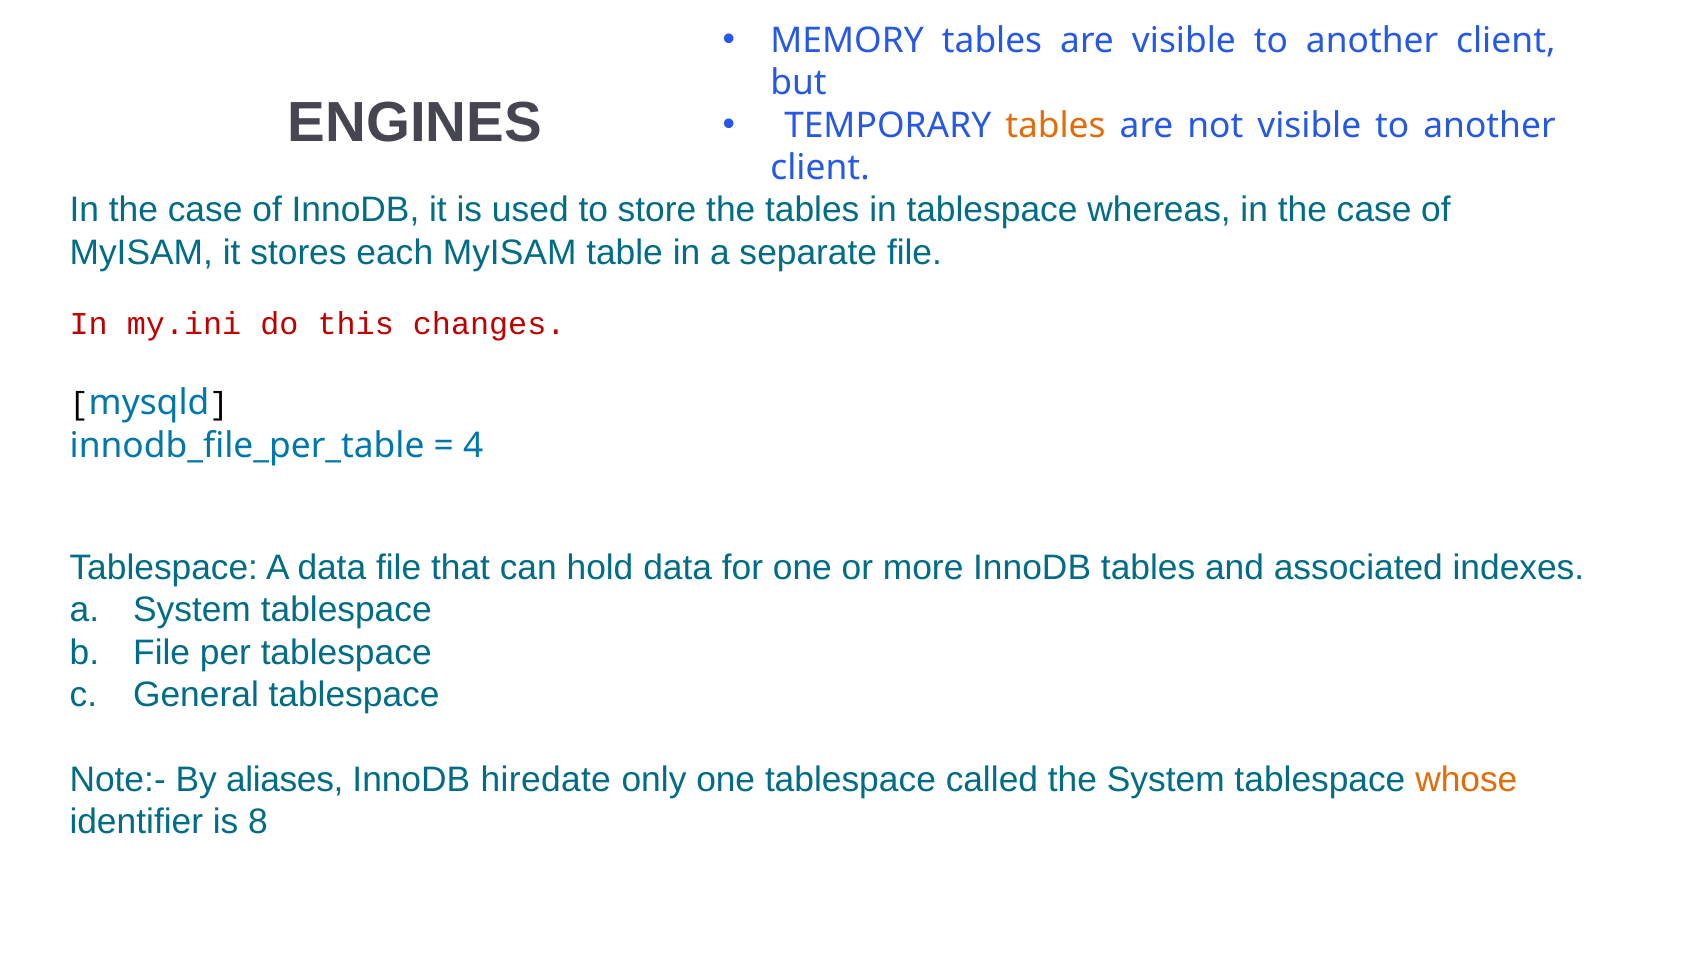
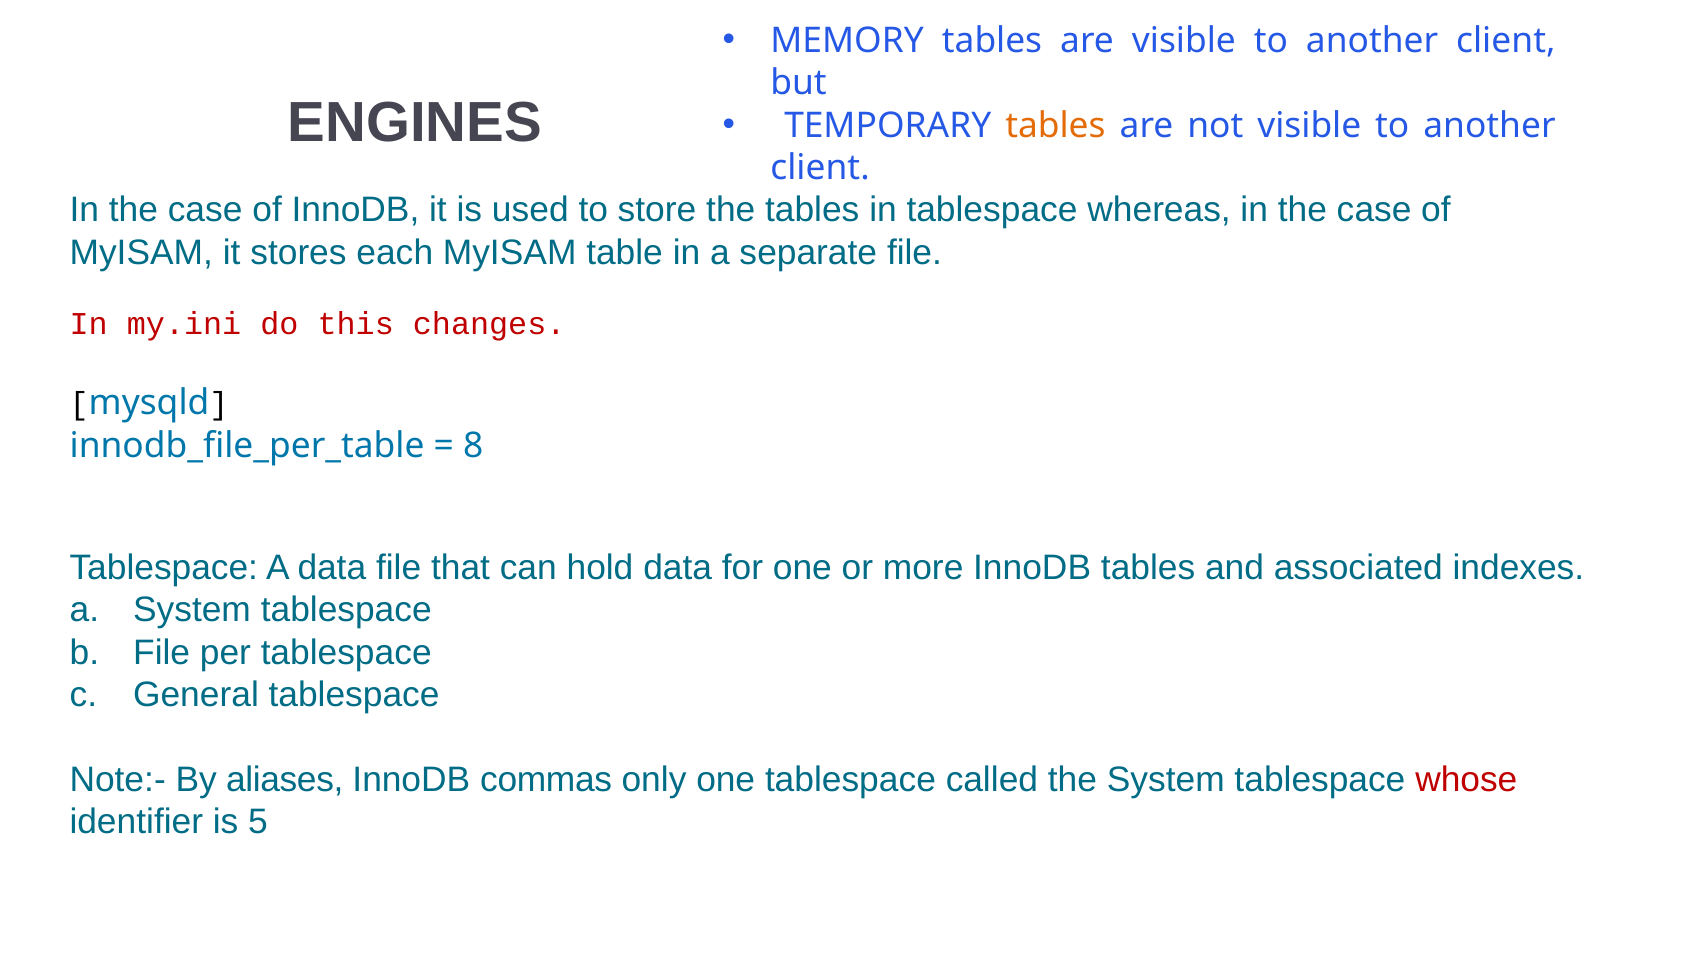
4: 4 -> 8 (473, 445)
hiredate: hiredate -> commas (546, 779)
whose colour: orange -> red (1466, 779)
8: 8 -> 5 (258, 822)
